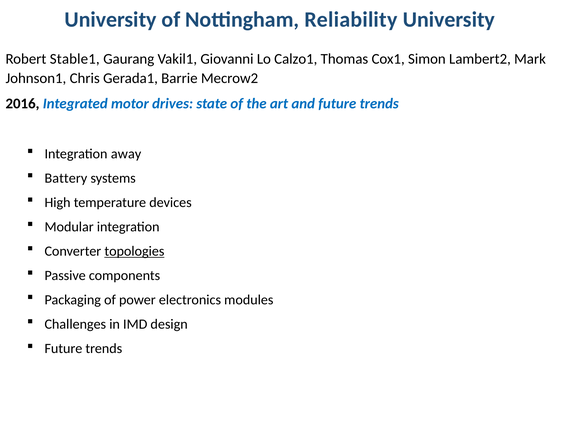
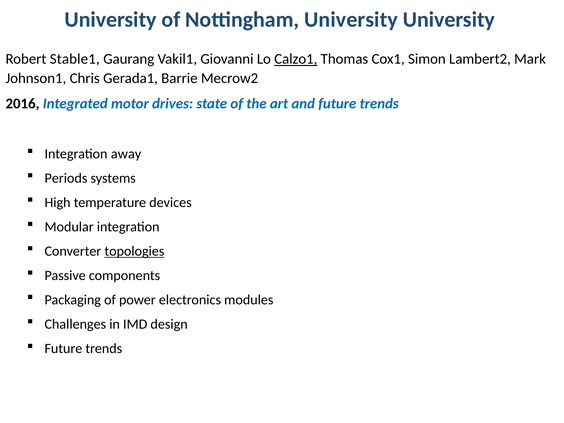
Nottingham Reliability: Reliability -> University (351, 20)
Calzo1 underline: none -> present (296, 59)
Battery: Battery -> Periods (66, 178)
